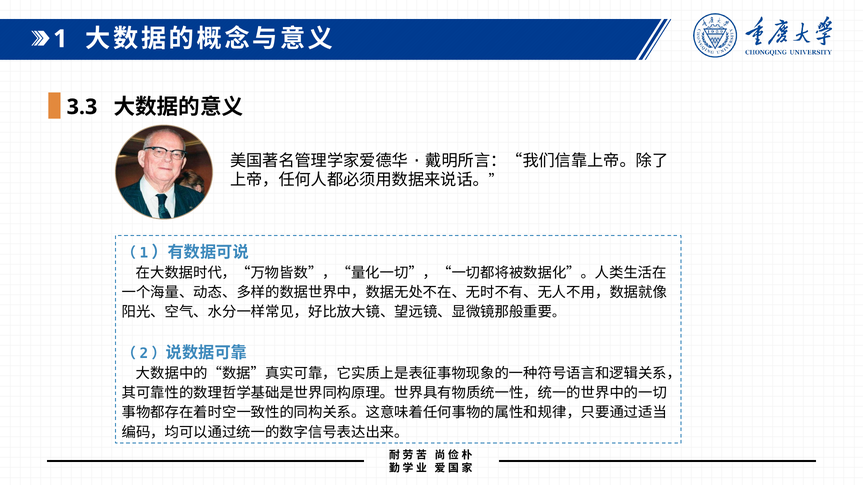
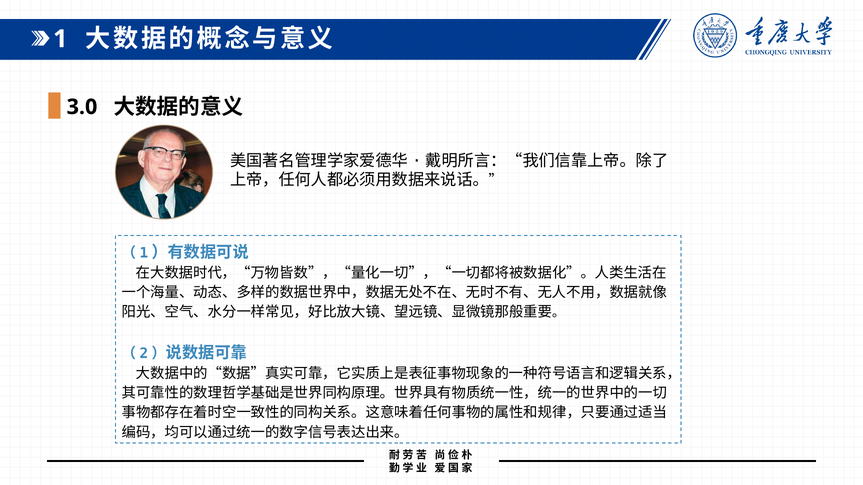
3.3: 3.3 -> 3.0 (82, 107)
